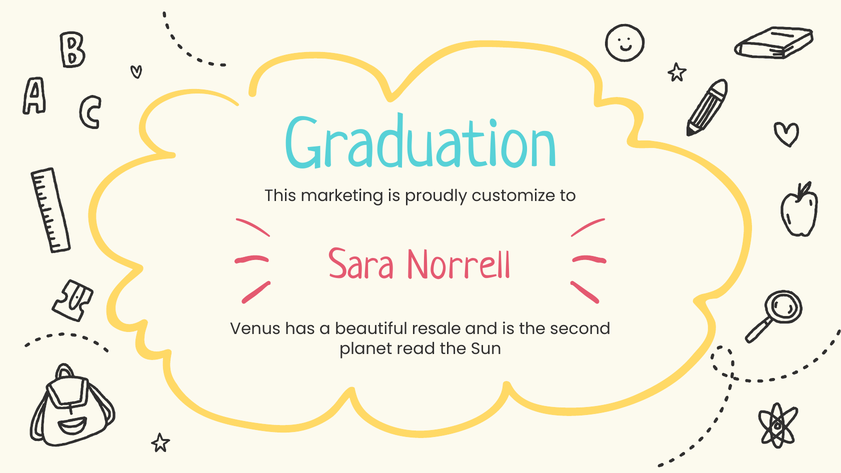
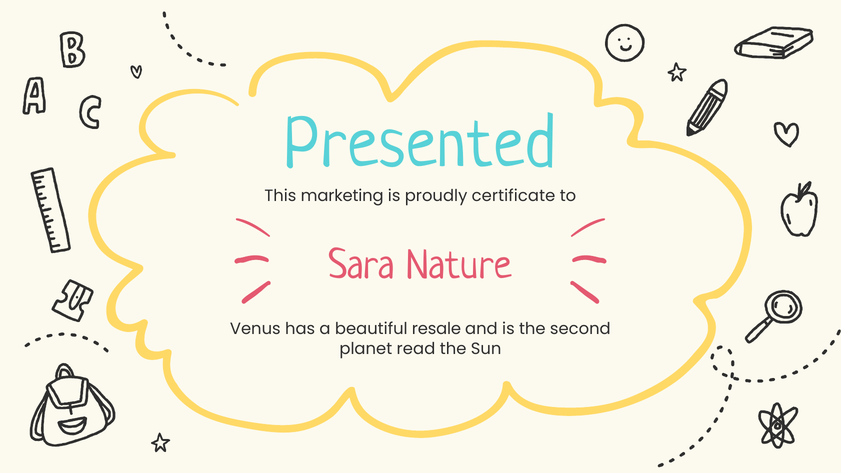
Graduation: Graduation -> Presented (420, 143)
customize: customize -> certificate (514, 196)
Norrell: Norrell -> Nature (459, 265)
